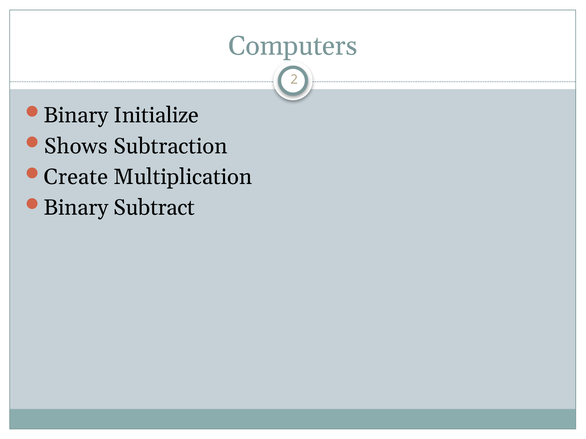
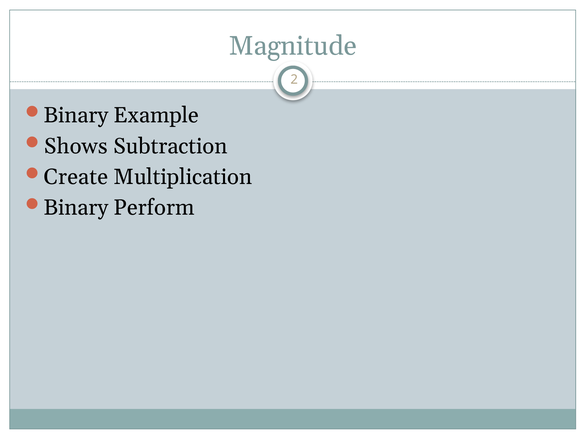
Computers: Computers -> Magnitude (293, 46)
Initialize: Initialize -> Example (156, 115)
Subtract: Subtract -> Perform (154, 208)
